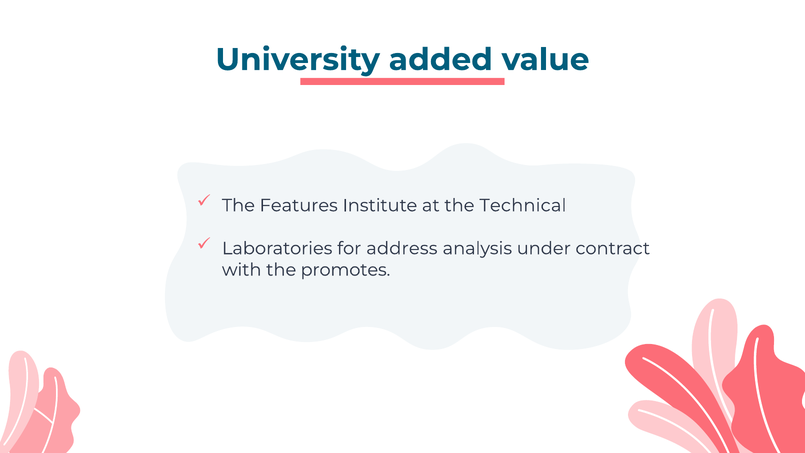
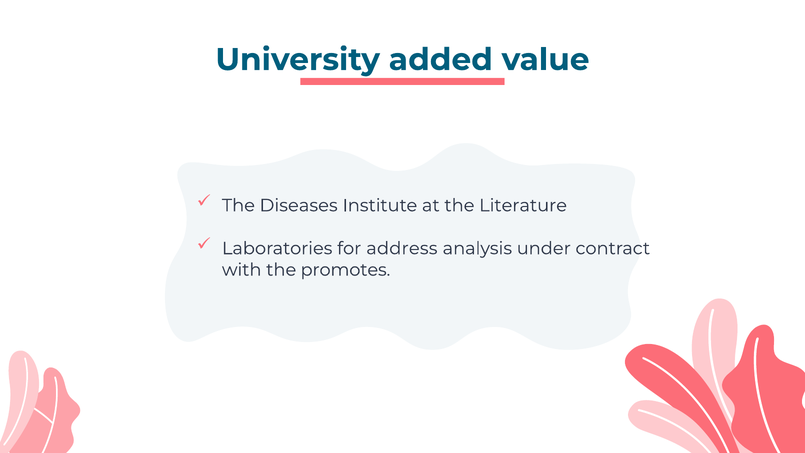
Features: Features -> Diseases (299, 205)
Technical: Technical -> Literature (523, 205)
